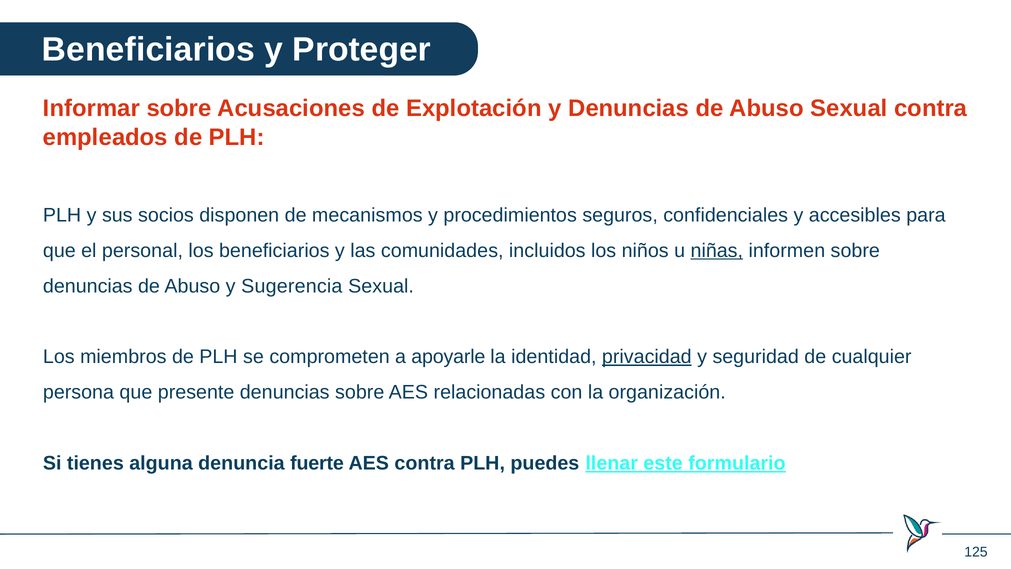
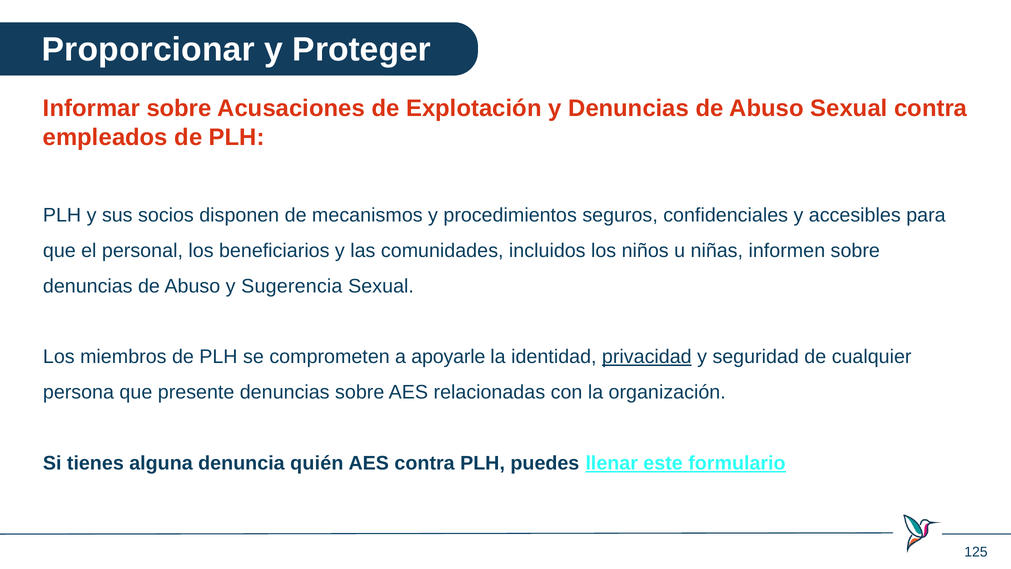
Beneficiarios: Beneficiarios -> Proporcionar (148, 49)
niñas underline: present -> none (717, 250)
fuerte: fuerte -> quién (317, 463)
